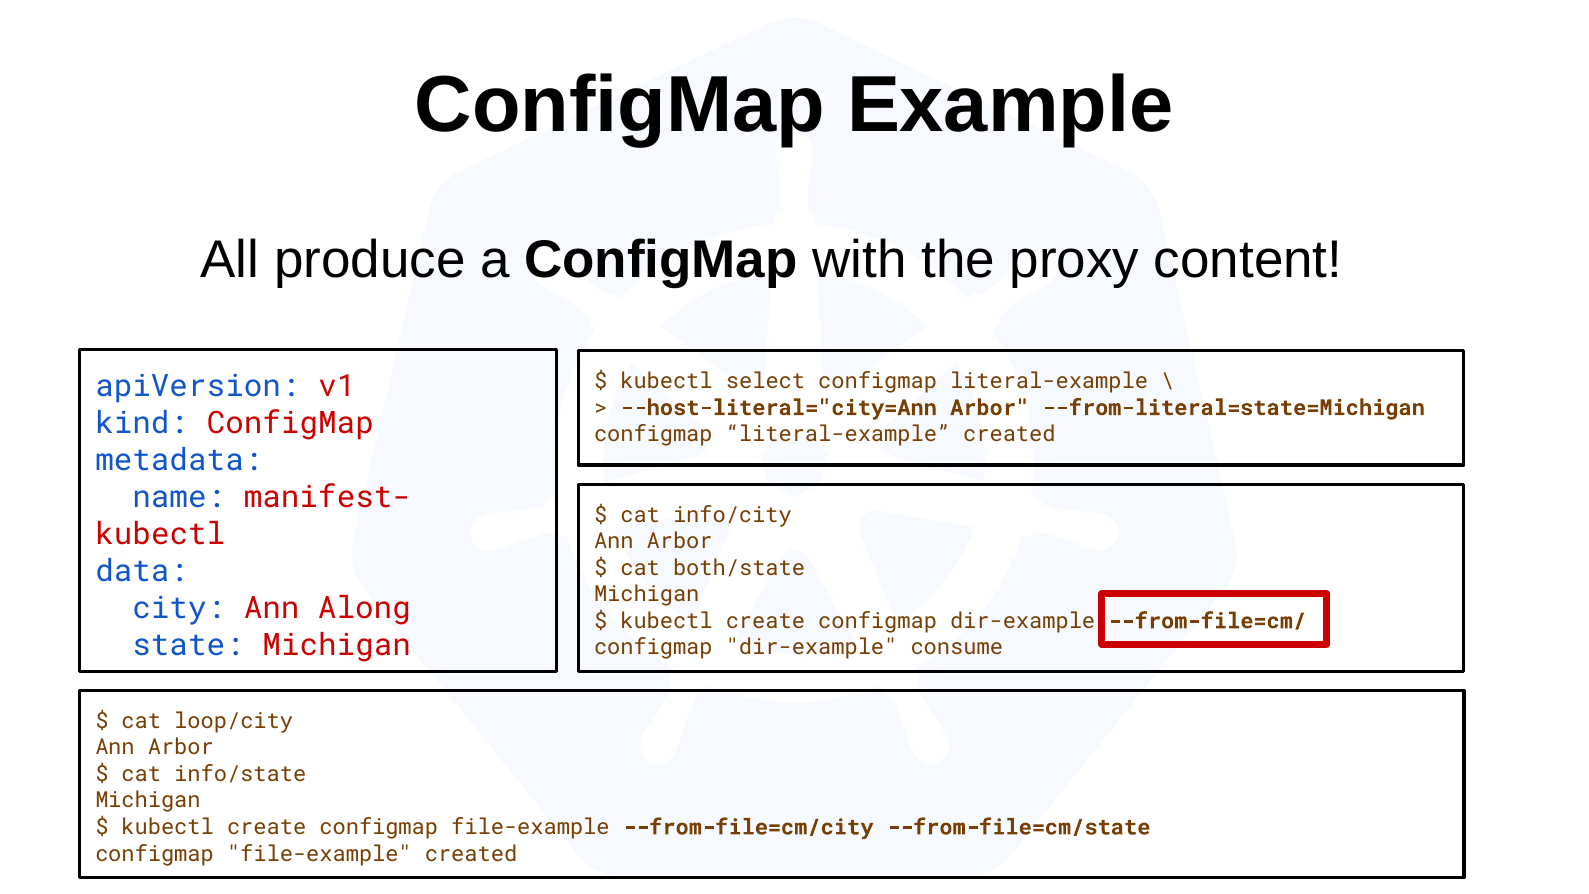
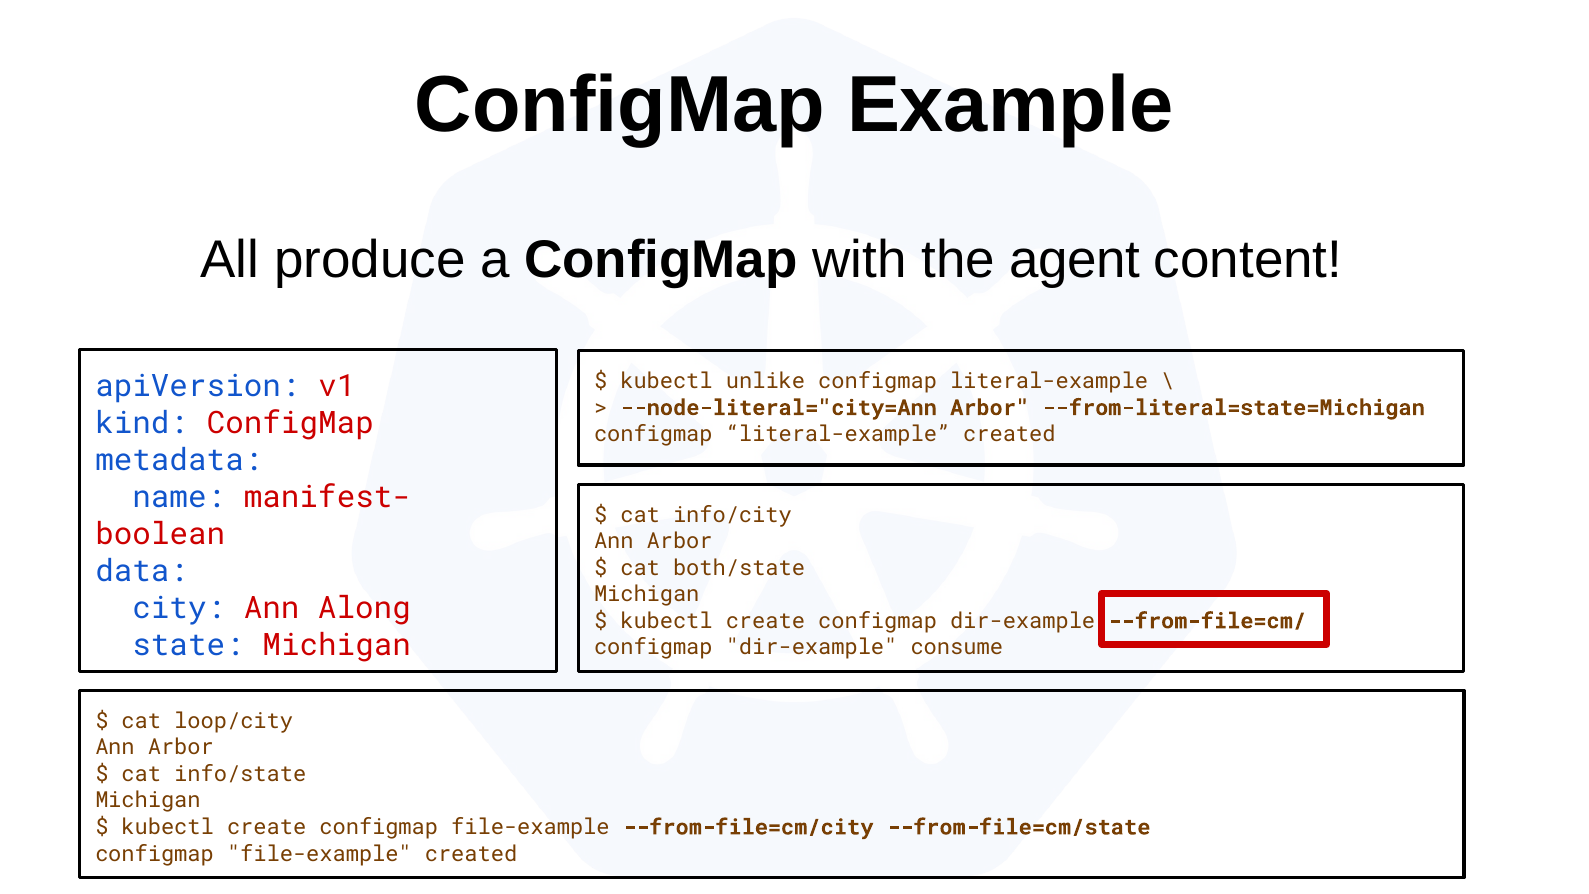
proxy: proxy -> agent (1075, 260)
select: select -> unlike (766, 381)
--host-literal="city=Ann: --host-literal="city=Ann -> --node-literal="city=Ann (779, 408)
kubectl: kubectl -> boolean (160, 534)
